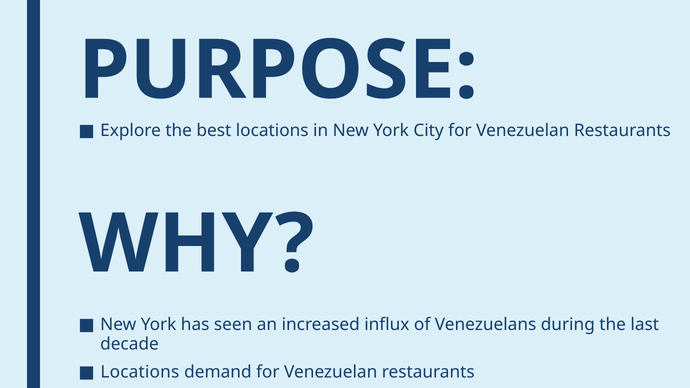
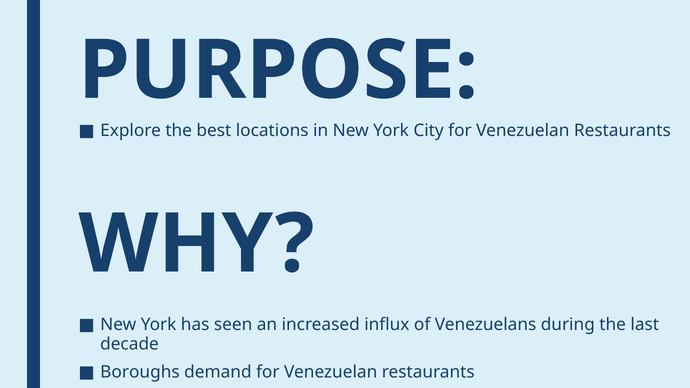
Locations: Locations -> Boroughs (140, 372)
